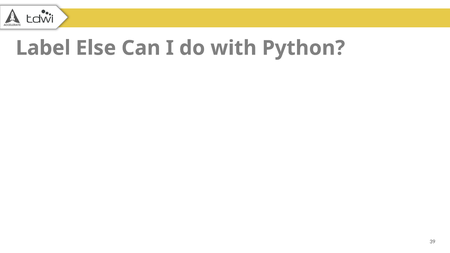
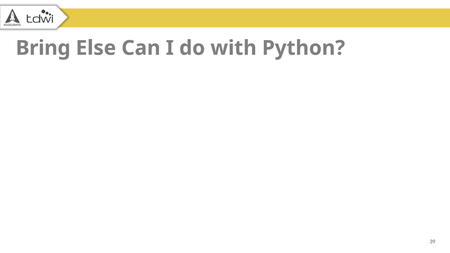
Label: Label -> Bring (43, 48)
